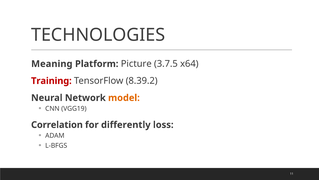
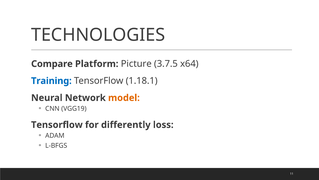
Meaning: Meaning -> Compare (52, 64)
Training colour: red -> blue (51, 81)
8.39.2: 8.39.2 -> 1.18.1 (142, 81)
Correlation: Correlation -> Tensorflow (57, 124)
